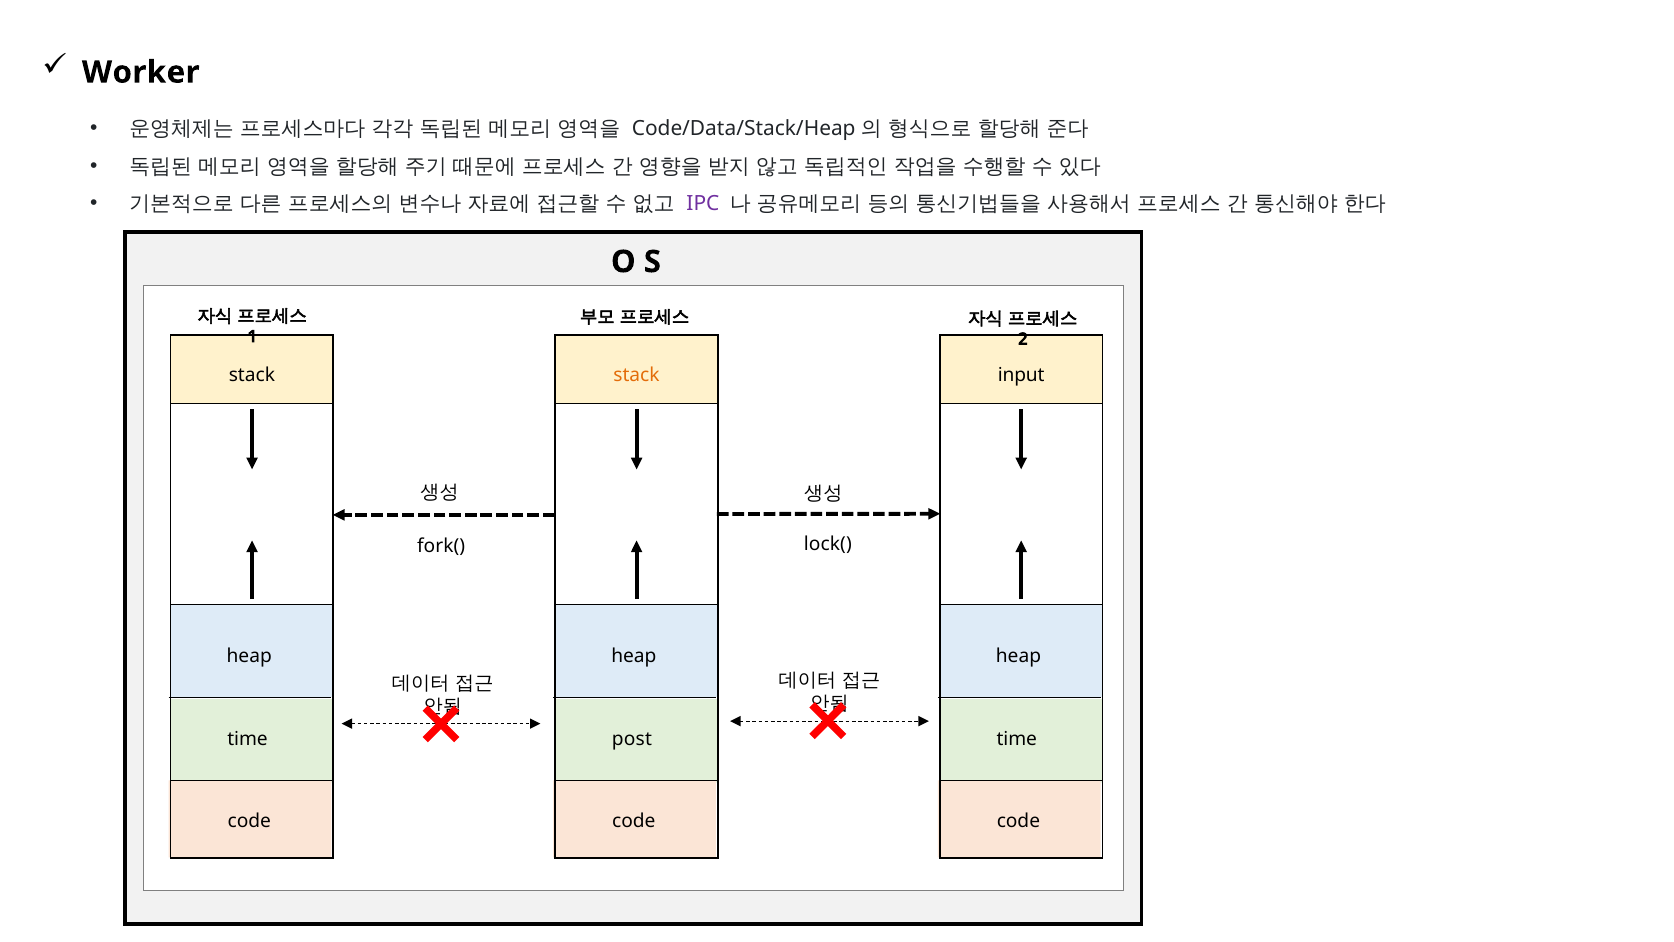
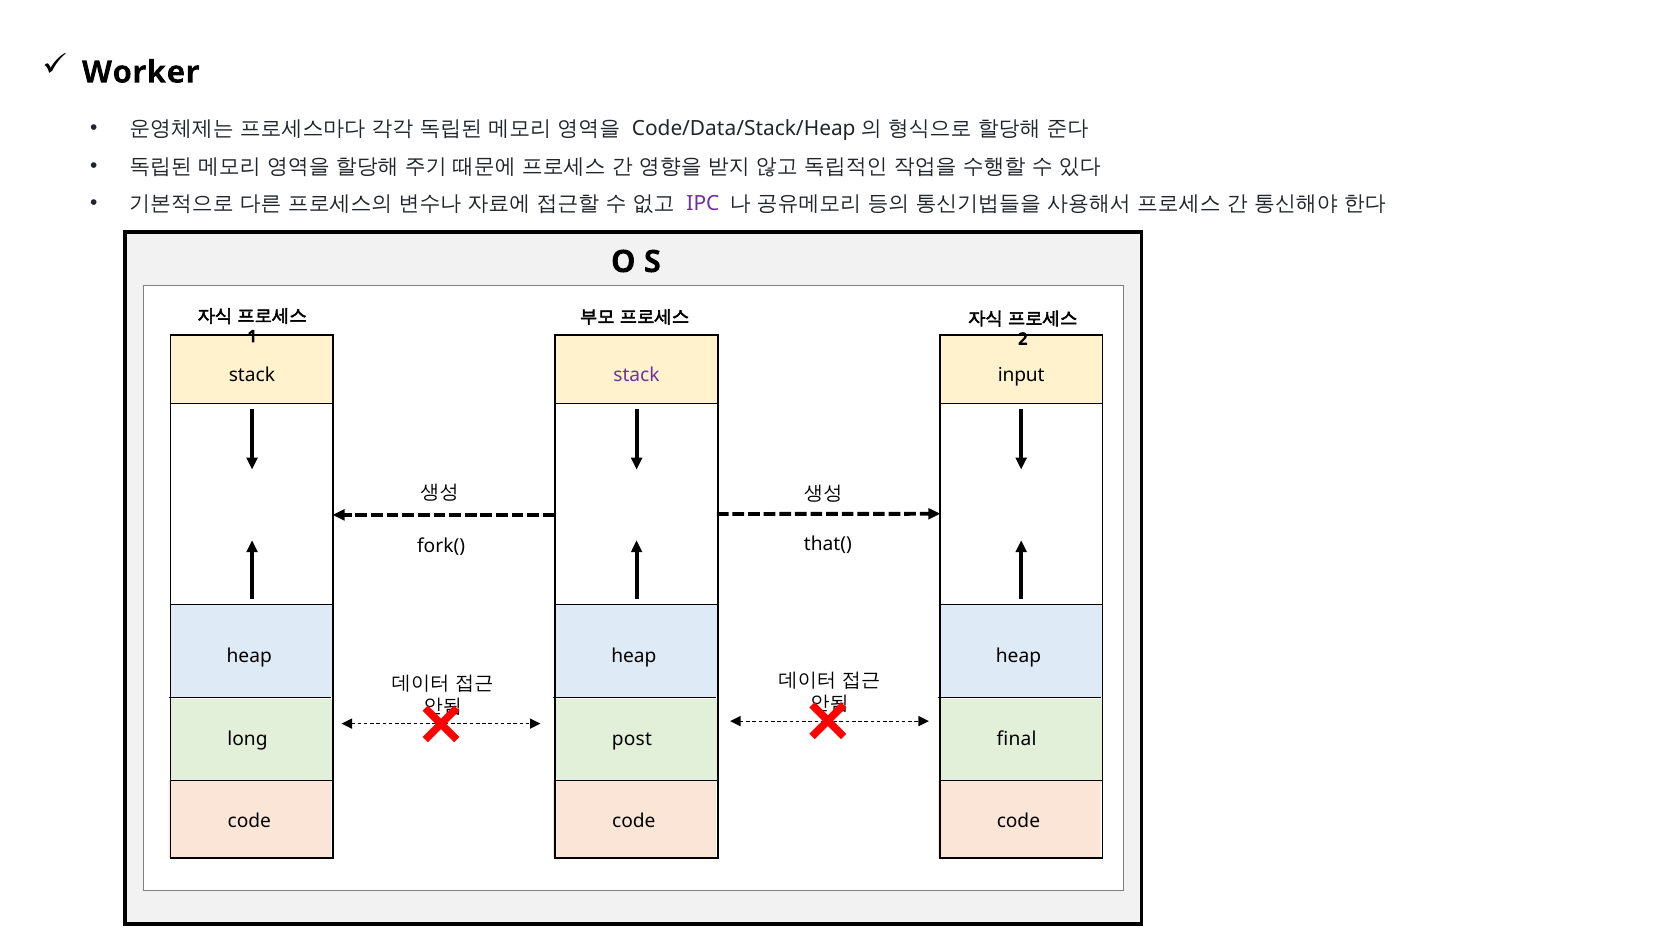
stack colour: orange -> purple (637, 375)
lock(: lock( -> that( (828, 544)
time: time -> long (247, 739)
time: time -> final (1017, 739)
